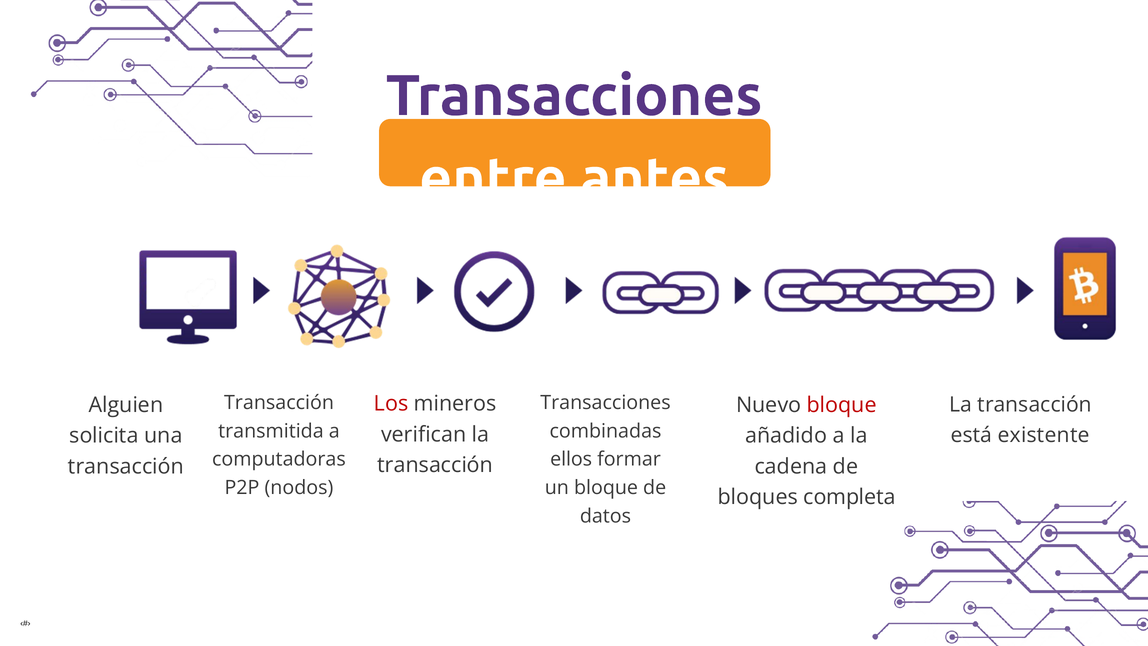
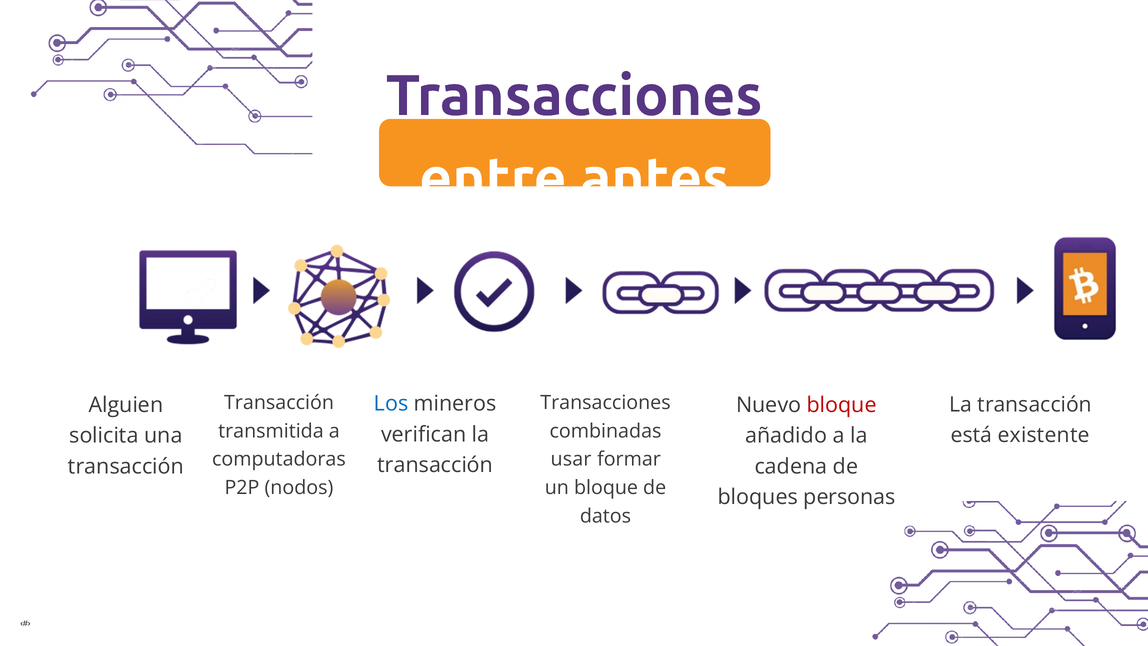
Los colour: red -> blue (391, 404)
ellos: ellos -> usar (571, 459)
completa: completa -> personas (849, 497)
